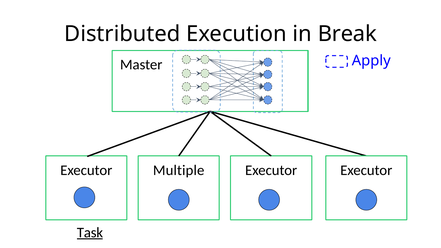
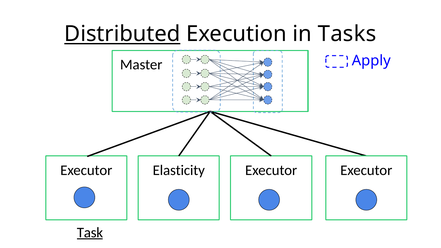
Distributed underline: none -> present (122, 34)
Break: Break -> Tasks (347, 34)
Multiple: Multiple -> Elasticity (179, 170)
